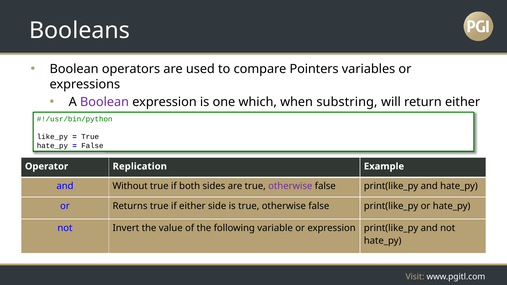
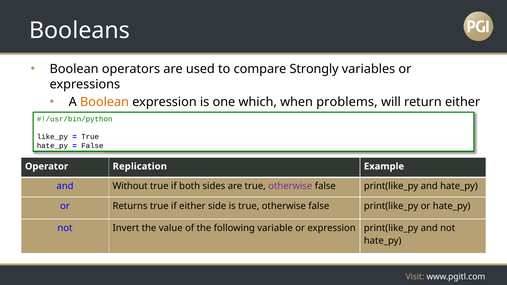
Pointers: Pointers -> Strongly (314, 69)
Boolean colour: purple -> orange (104, 102)
substring: substring -> problems (347, 102)
